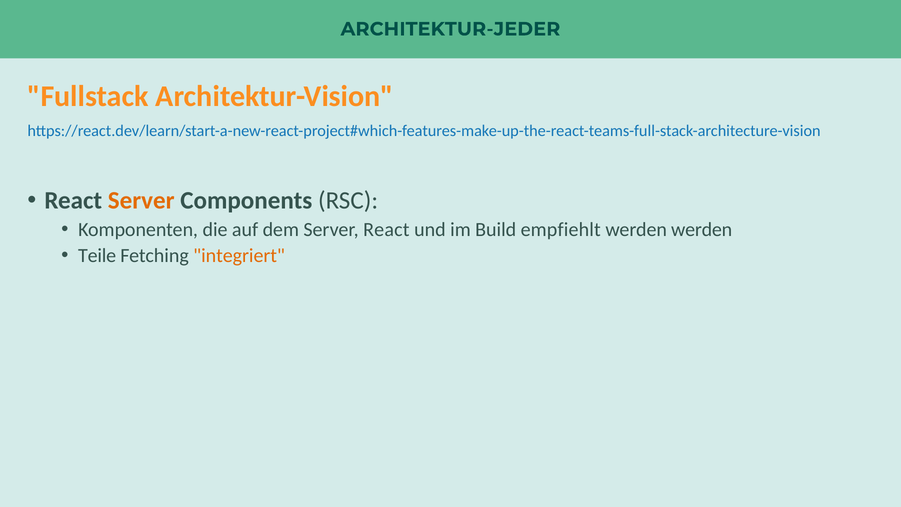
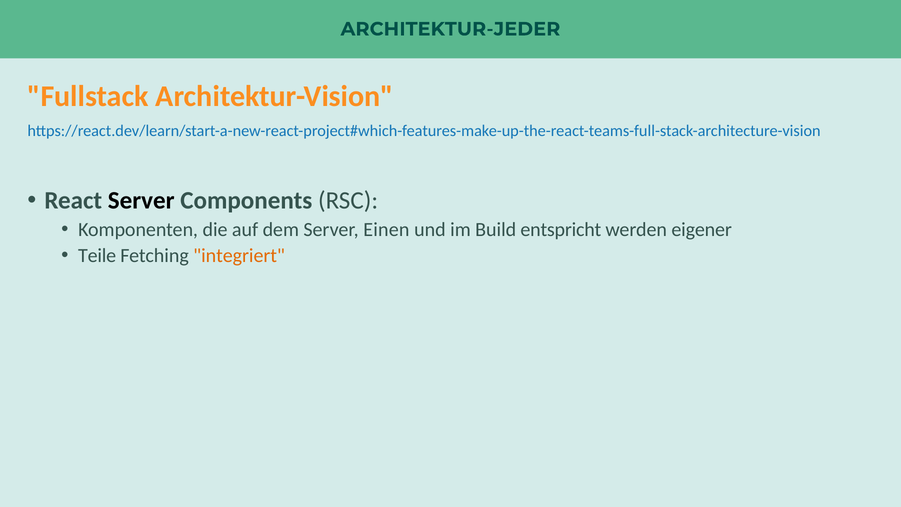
Server colour: orange -> black (141, 200)
Server React: React -> Einen (386, 229)
empfiehlt: empfiehlt -> entspricht (561, 229)
werden werden: werden -> eigener (702, 229)
